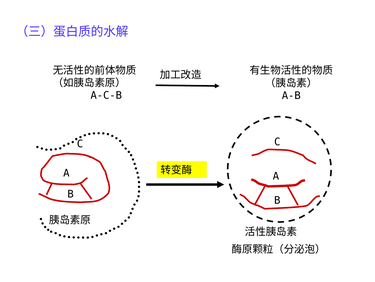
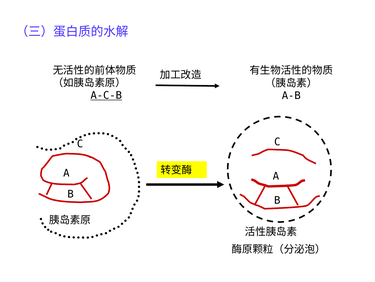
A-C-B underline: none -> present (106, 95)
